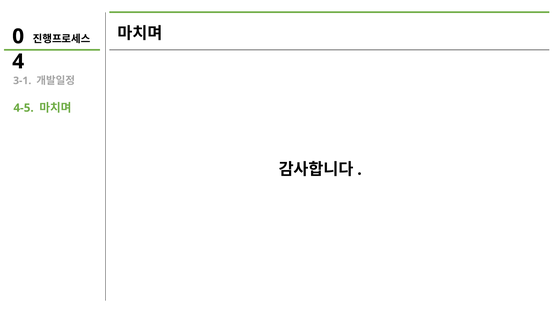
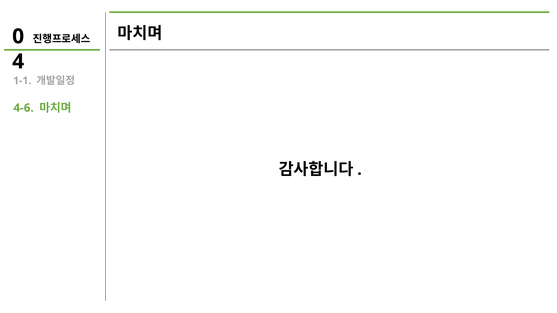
3-1: 3-1 -> 1-1 (22, 81)
4-5: 4-5 -> 4-6 (24, 108)
